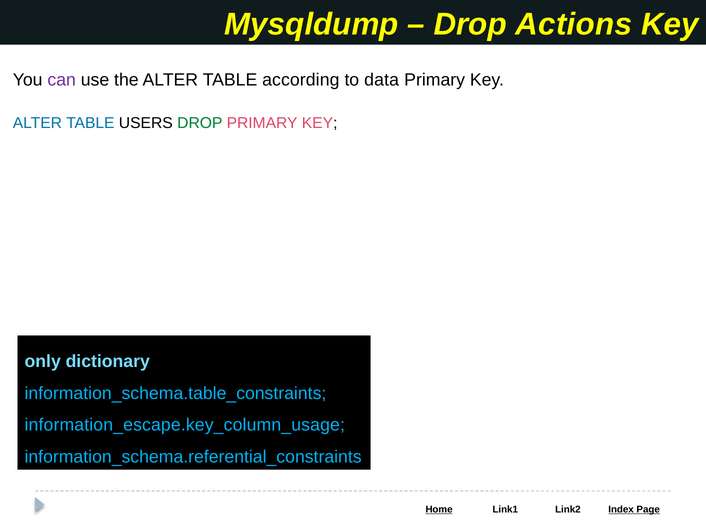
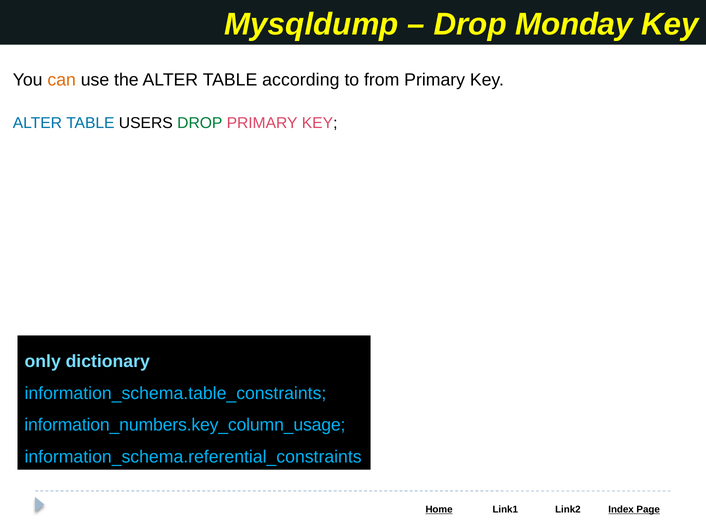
Actions: Actions -> Monday (574, 24)
can colour: purple -> orange (62, 80)
data: data -> from (382, 80)
information_escape.key_column_usage: information_escape.key_column_usage -> information_numbers.key_column_usage (185, 425)
